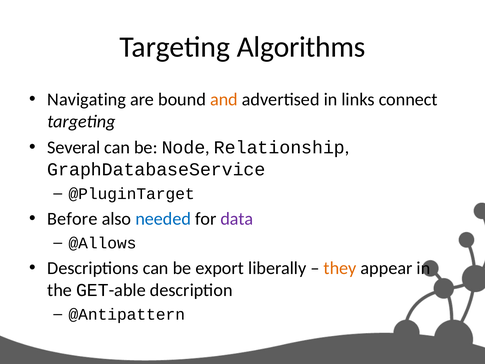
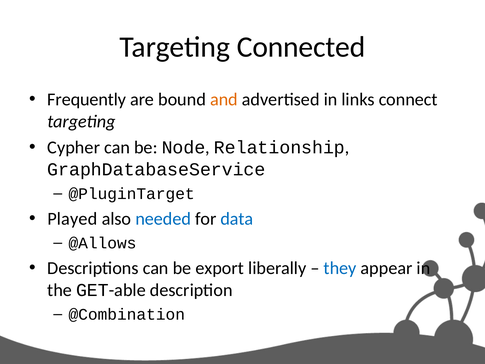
Algorithms: Algorithms -> Connected (301, 47)
Navigating: Navigating -> Frequently (87, 99)
Several: Several -> Cypher (74, 147)
Before: Before -> Played (72, 219)
data colour: purple -> blue (237, 219)
they colour: orange -> blue (340, 268)
@Antipattern: @Antipattern -> @Combination (127, 314)
